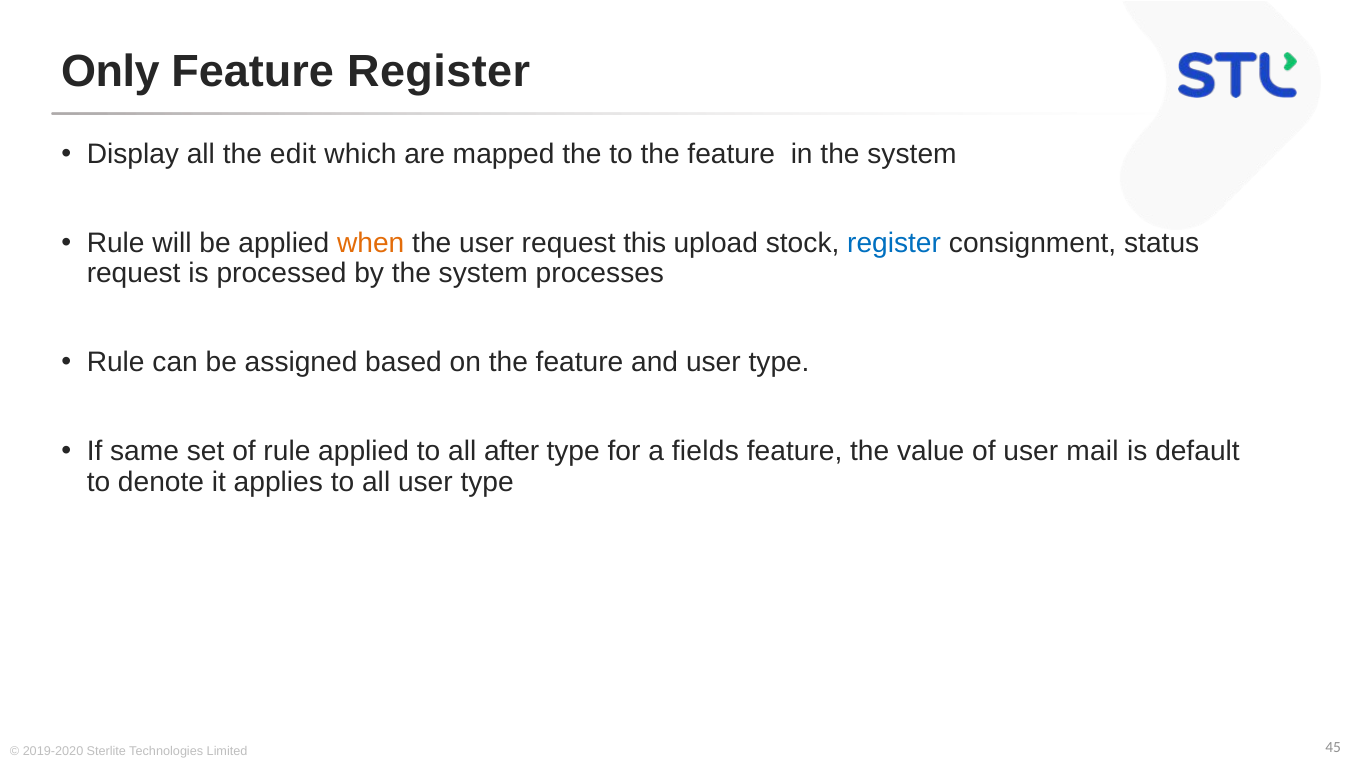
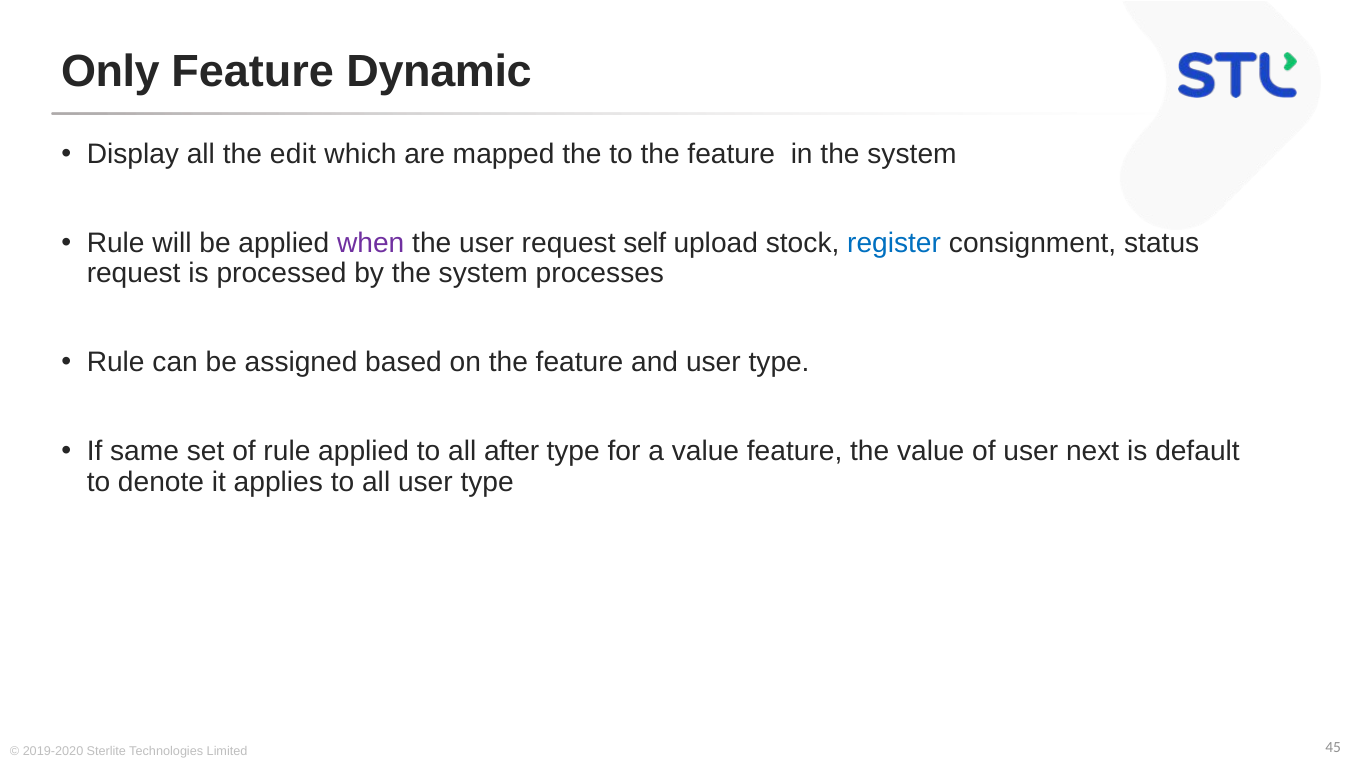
Feature Register: Register -> Dynamic (439, 71)
when colour: orange -> purple (371, 243)
this: this -> self (645, 243)
a fields: fields -> value (705, 451)
mail: mail -> next (1093, 451)
